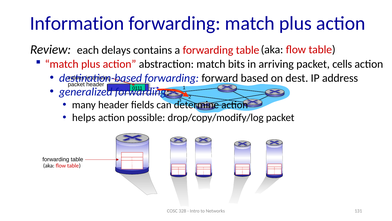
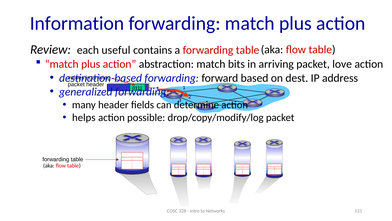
delays: delays -> useful (116, 50)
cells: cells -> love (342, 64)
